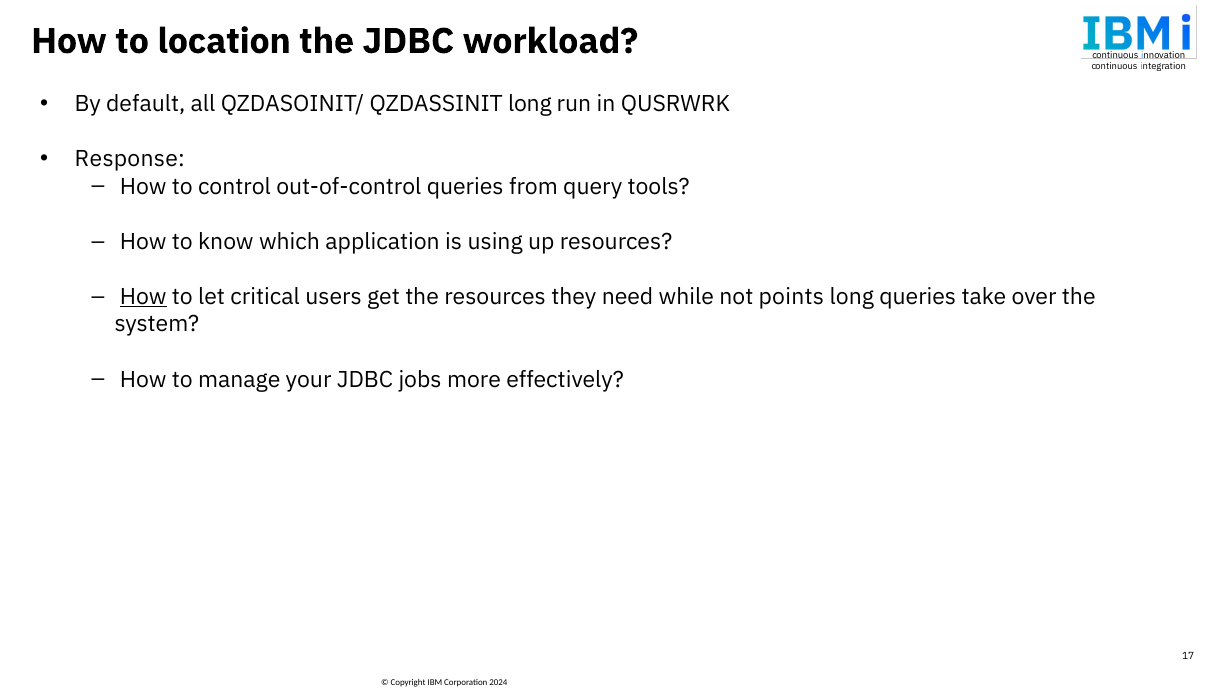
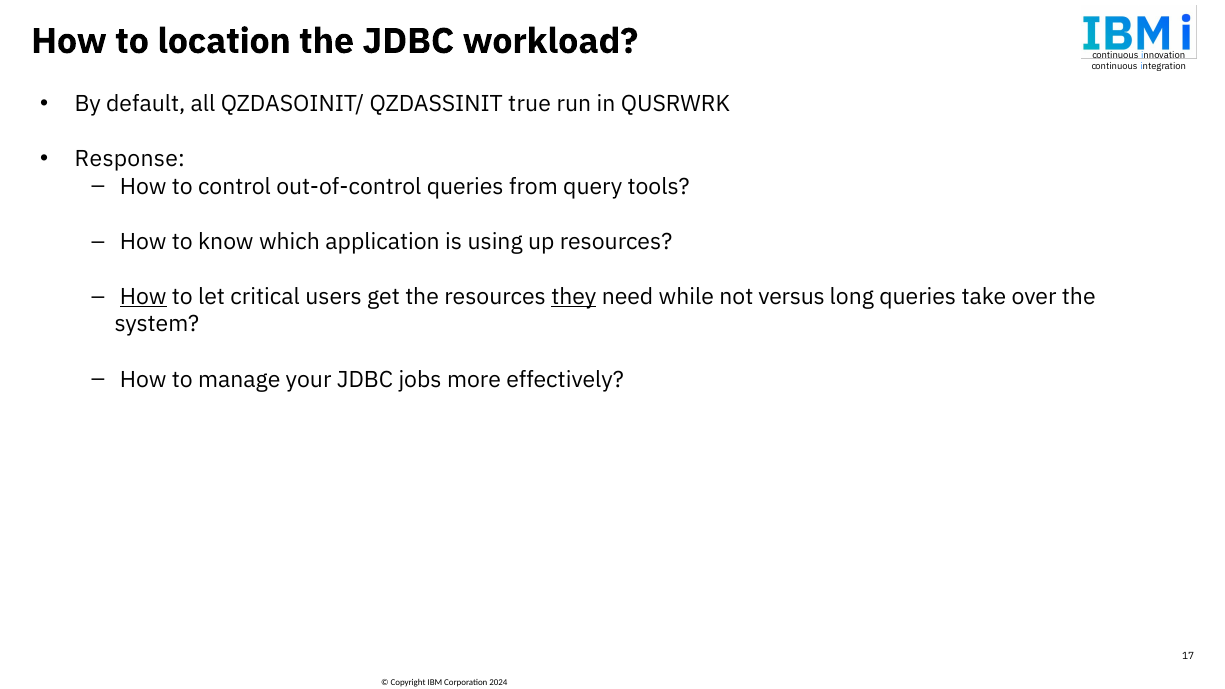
QZDASSINIT long: long -> true (530, 104)
they underline: none -> present (574, 297)
points: points -> versus (792, 297)
